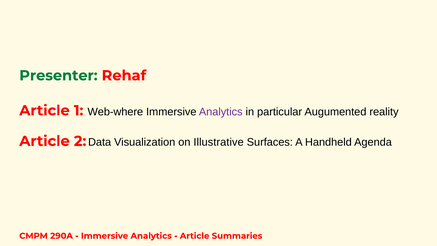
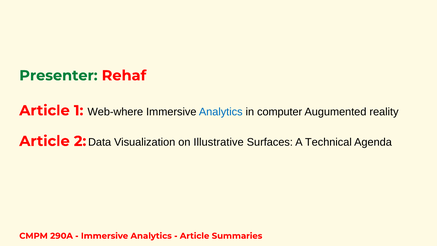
Analytics colour: purple -> blue (221, 112)
particular: particular -> computer (280, 112)
Handheld: Handheld -> Technical (328, 142)
